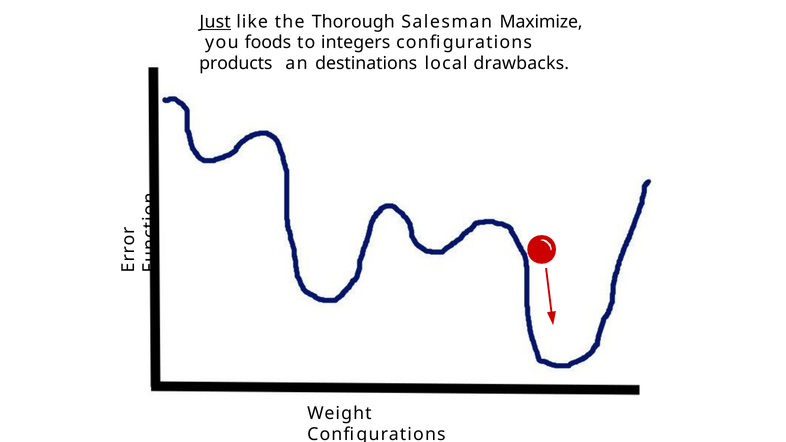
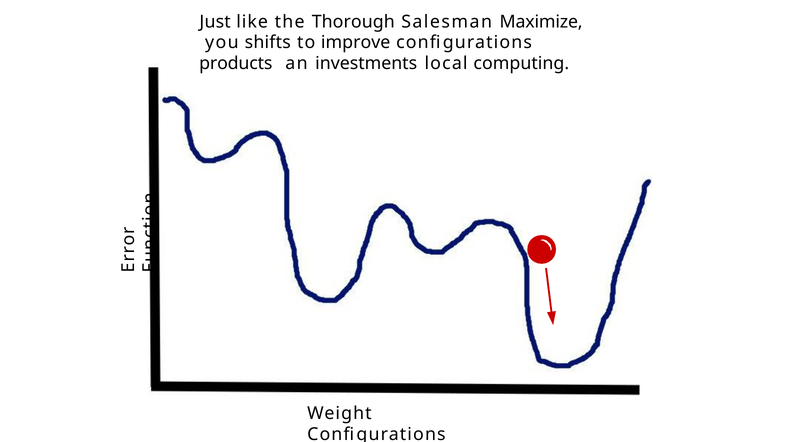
Just underline: present -> none (215, 22)
foods: foods -> shifts (268, 43)
integers: integers -> improve (356, 43)
destinations: destinations -> investments (366, 63)
drawbacks: drawbacks -> computing (521, 63)
